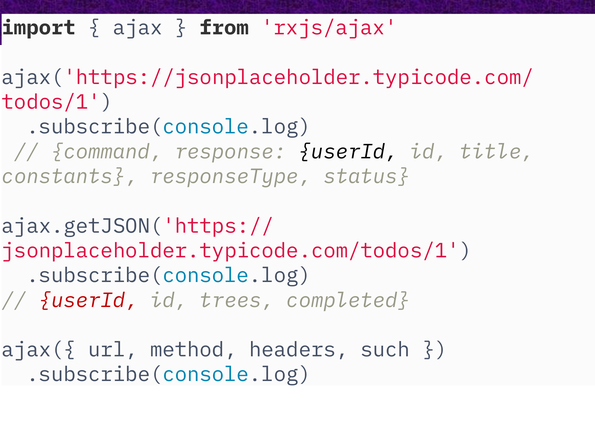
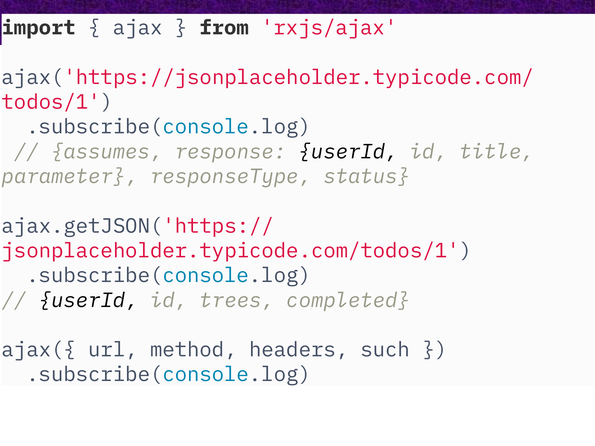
command: command -> assumes (107, 152)
constants: constants -> parameter (70, 176)
userId colour: red -> black (88, 300)
